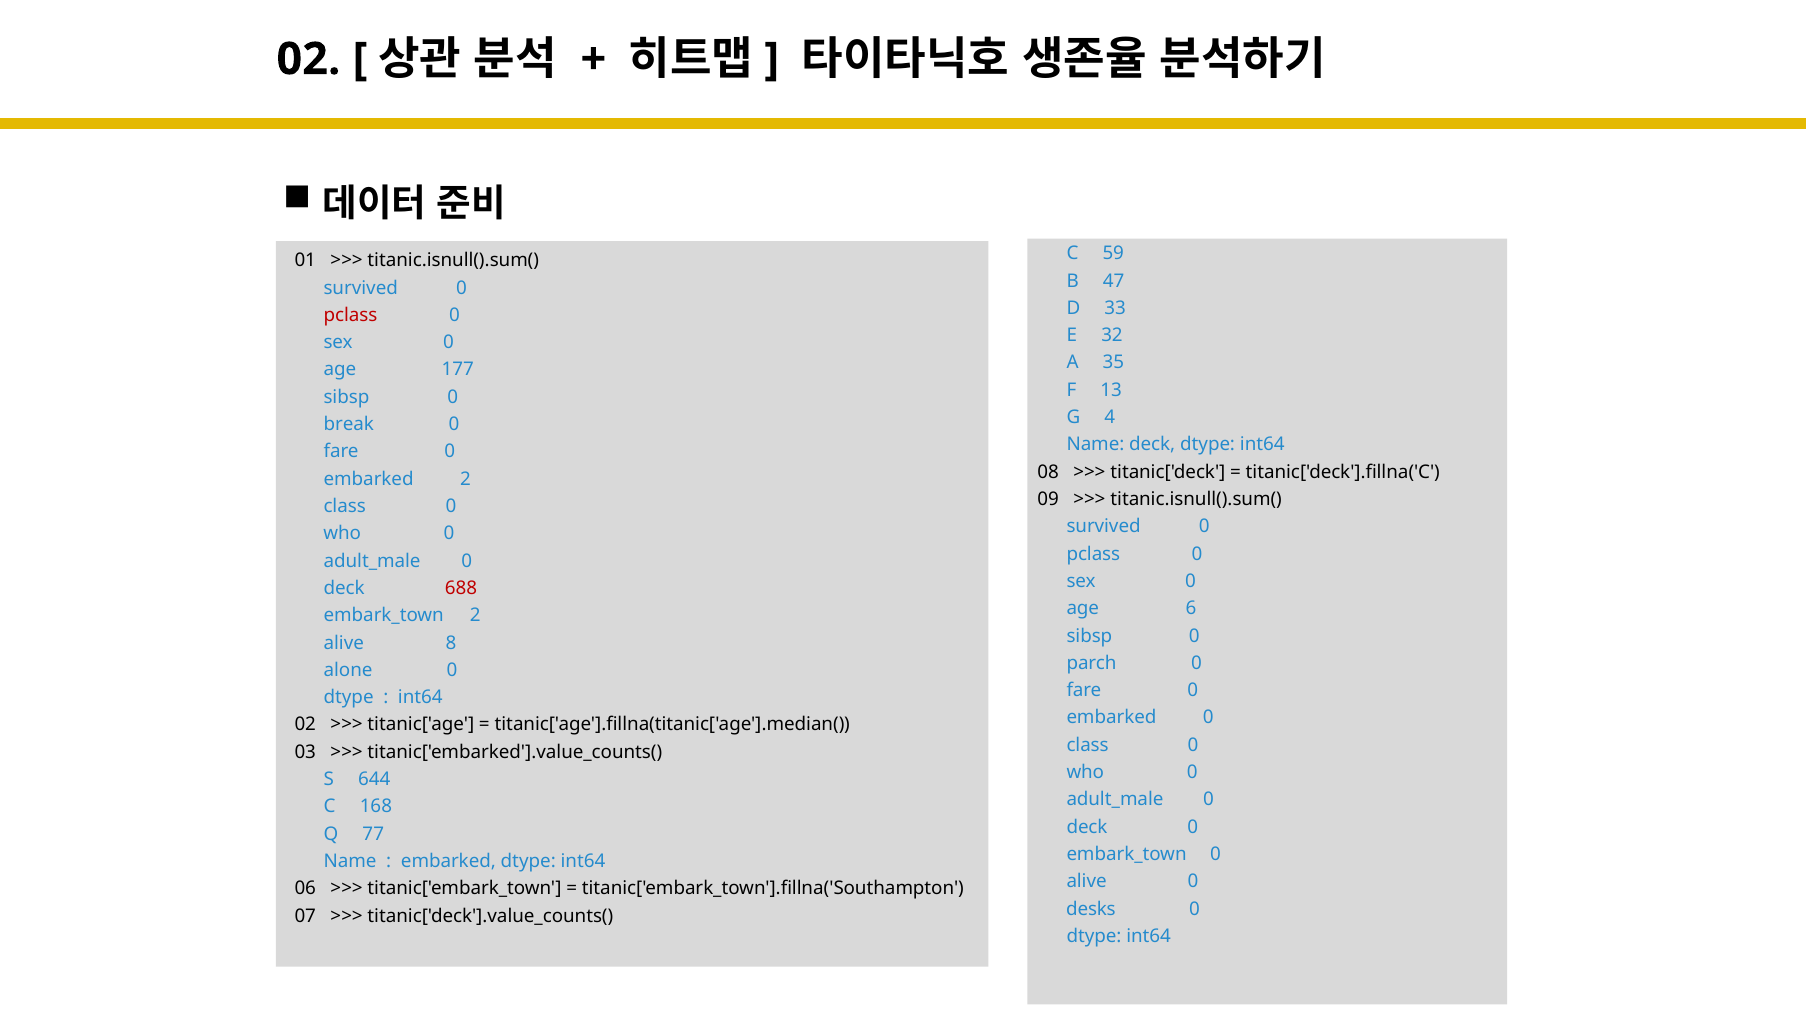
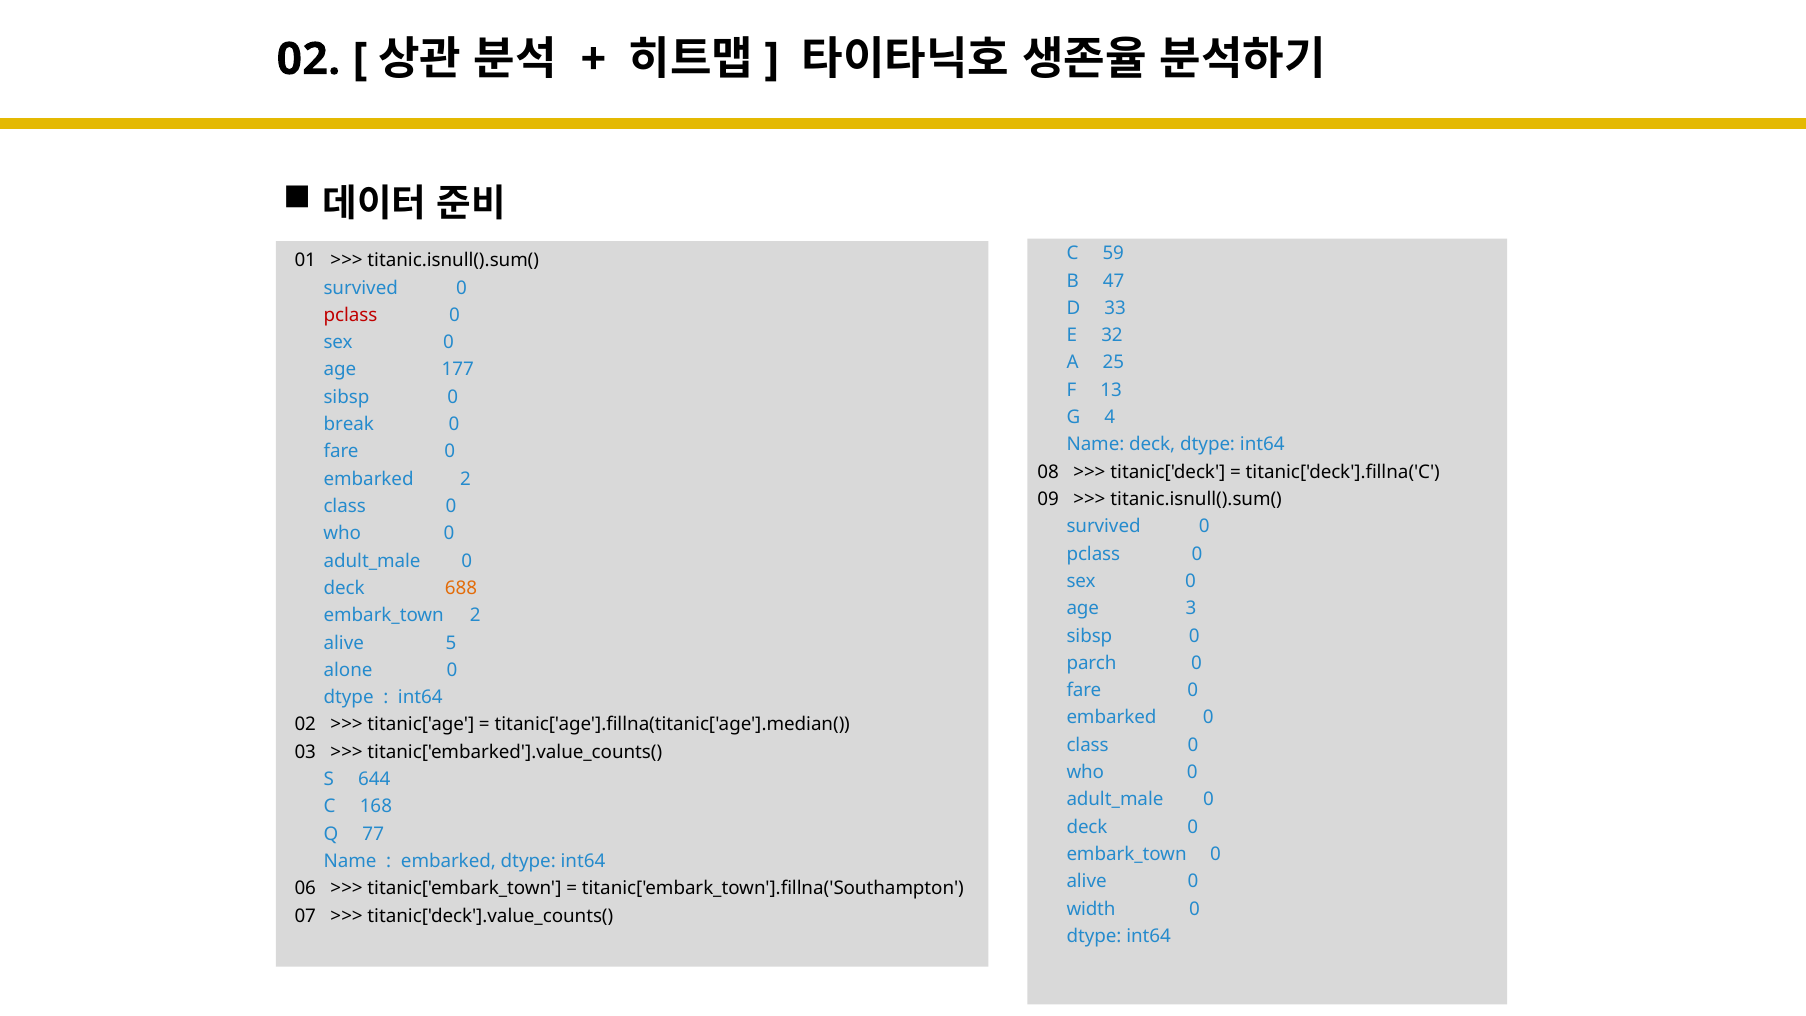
35: 35 -> 25 (1113, 363)
688 colour: red -> orange (461, 588)
6: 6 -> 3 (1191, 608)
8: 8 -> 5 (451, 643)
desks: desks -> width (1091, 909)
